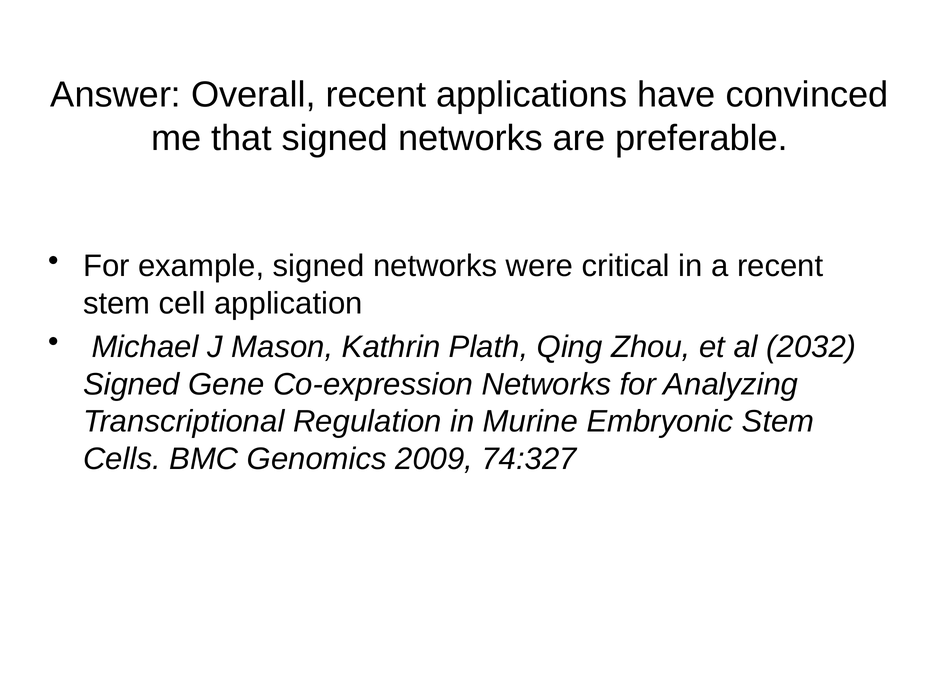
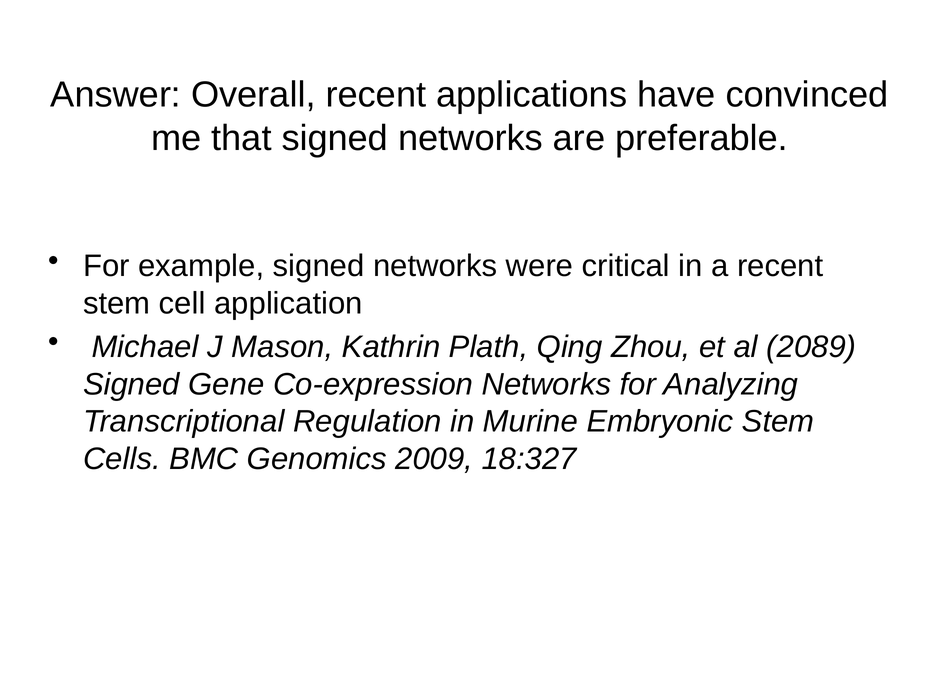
2032: 2032 -> 2089 (811, 347)
74:327: 74:327 -> 18:327 (529, 459)
